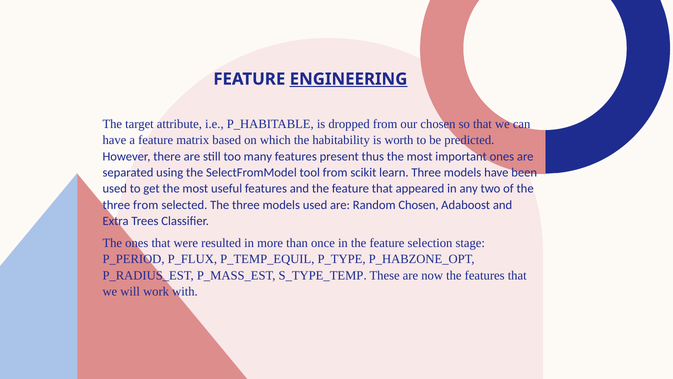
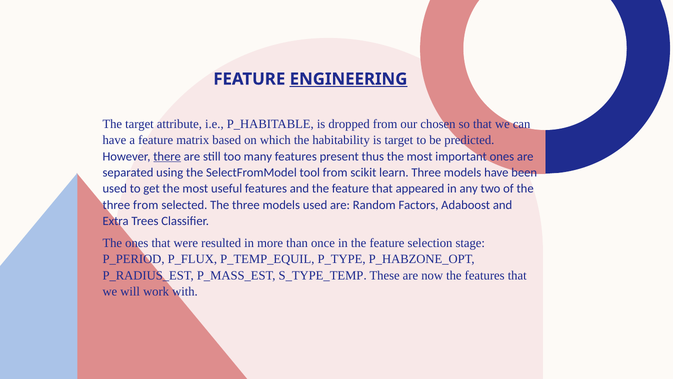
is worth: worth -> target (399, 140)
there underline: none -> present (167, 156)
Random Chosen: Chosen -> Factors (418, 205)
